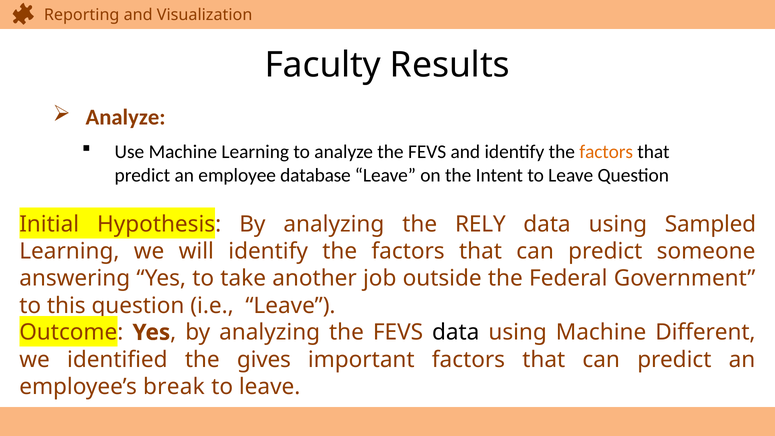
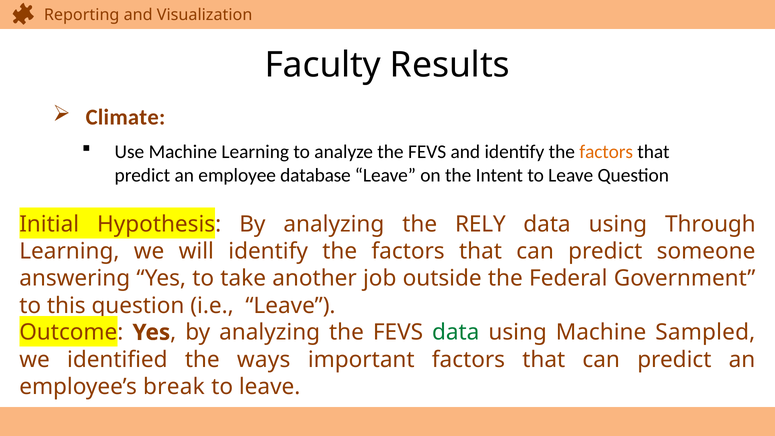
Analyze: Analyze -> Climate (125, 117)
Sampled: Sampled -> Through (710, 224)
data colour: black -> green (456, 332)
Different: Different -> Sampled (705, 332)
gives: gives -> ways (264, 360)
